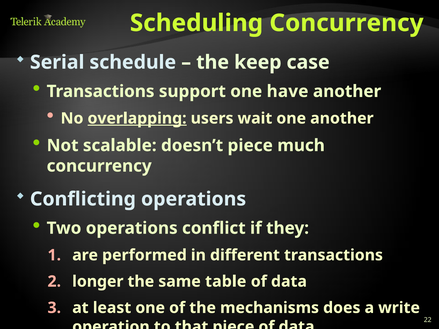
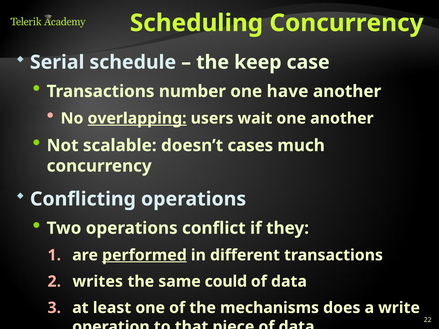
support: support -> number (192, 91)
doesn’t piece: piece -> cases (250, 146)
performed underline: none -> present (144, 255)
longer: longer -> writes (98, 282)
table: table -> could (226, 282)
